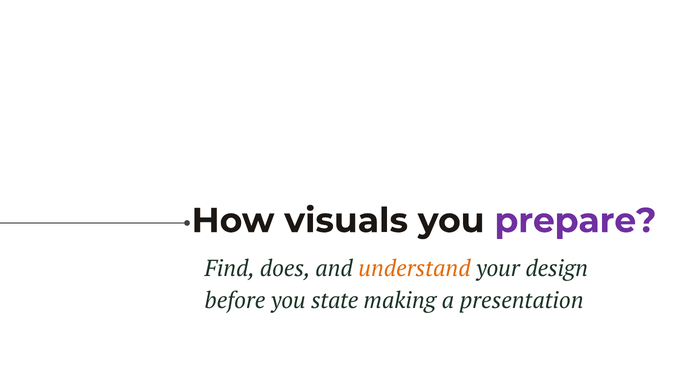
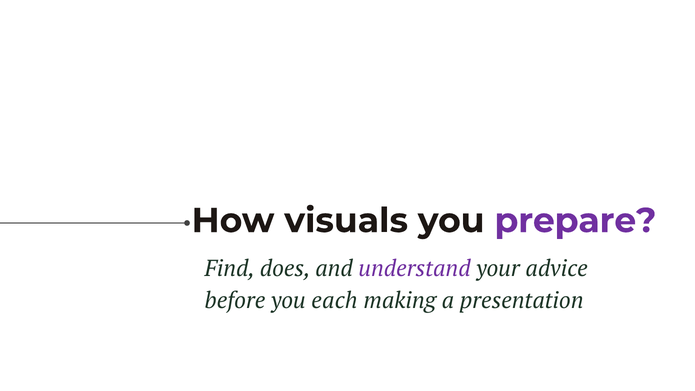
understand colour: orange -> purple (415, 269)
design: design -> advice (557, 269)
state: state -> each (334, 301)
